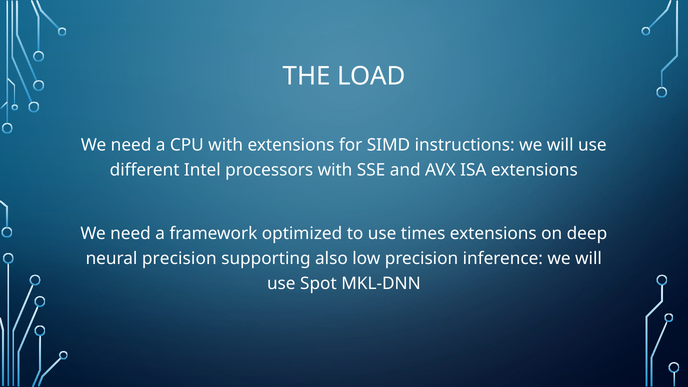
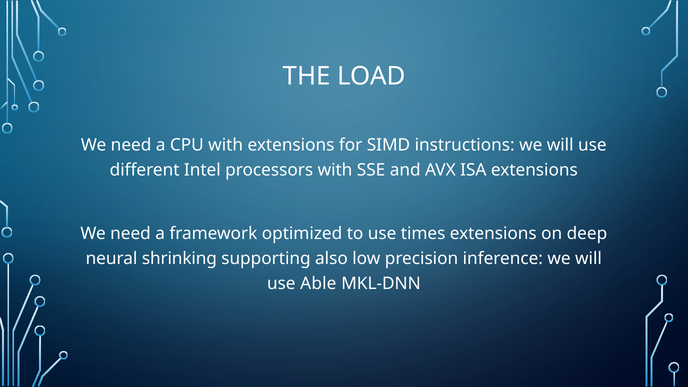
neural precision: precision -> shrinking (179, 259)
Spot: Spot -> Able (318, 283)
